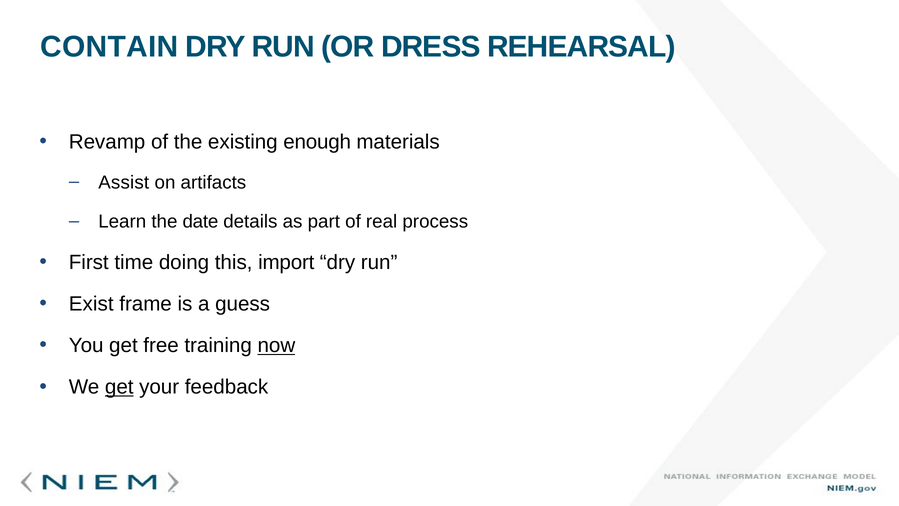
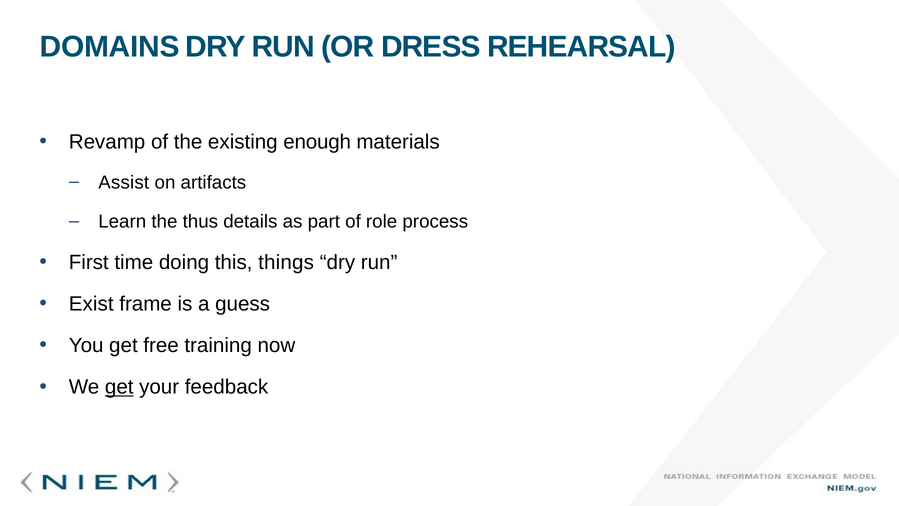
CONTAIN: CONTAIN -> DOMAINS (110, 47)
date: date -> thus (200, 222)
real: real -> role (382, 222)
import: import -> things (286, 262)
now underline: present -> none (276, 345)
